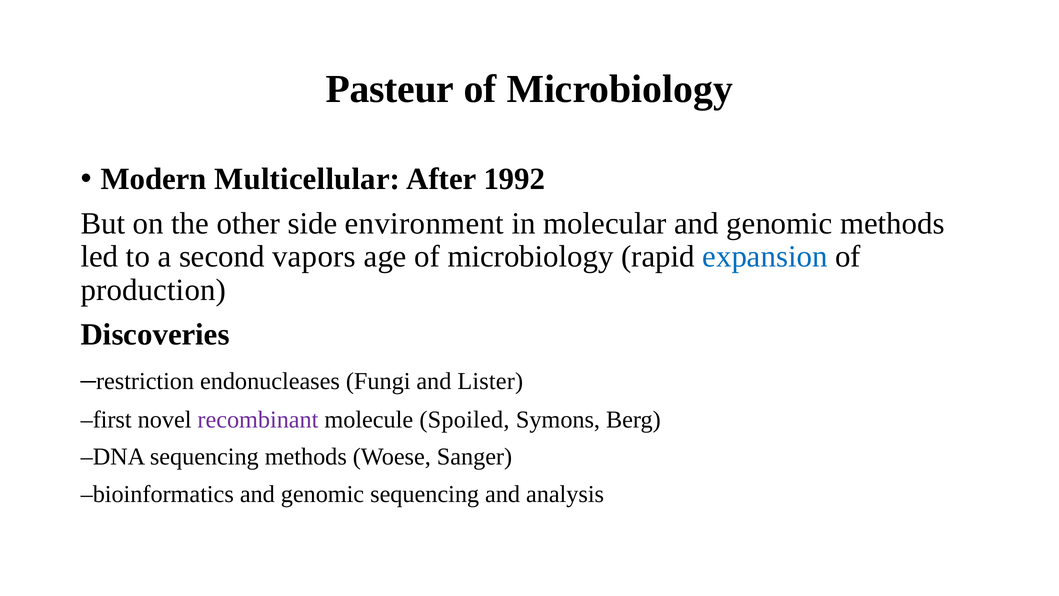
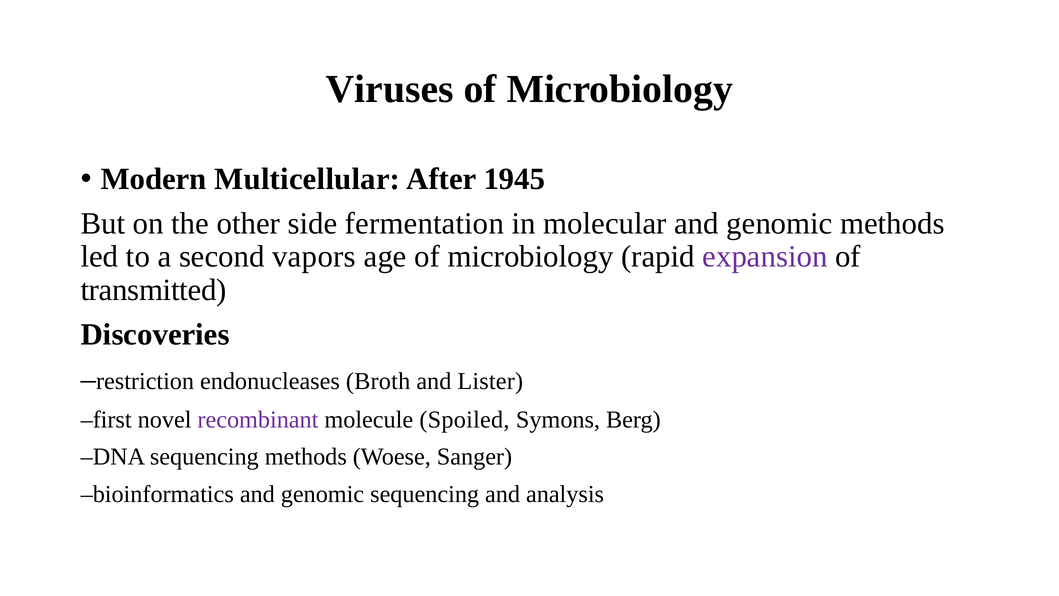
Pasteur: Pasteur -> Viruses (390, 89)
1992: 1992 -> 1945 (514, 179)
environment: environment -> fermentation (424, 223)
expansion colour: blue -> purple (765, 257)
production: production -> transmitted (154, 290)
Fungi: Fungi -> Broth (378, 381)
